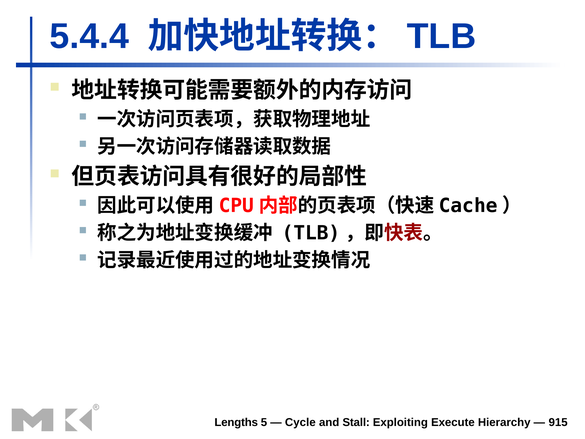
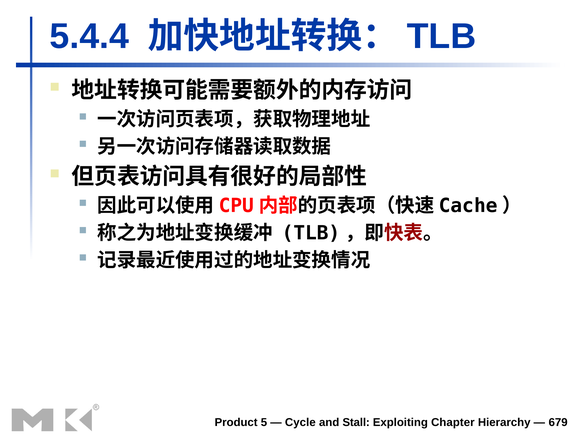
Lengths: Lengths -> Product (236, 422)
Execute: Execute -> Chapter (453, 422)
915: 915 -> 679 (558, 422)
